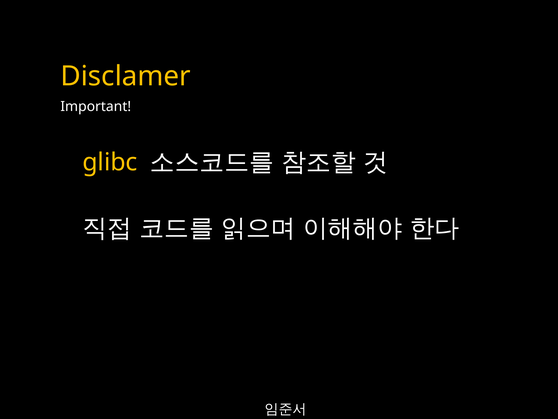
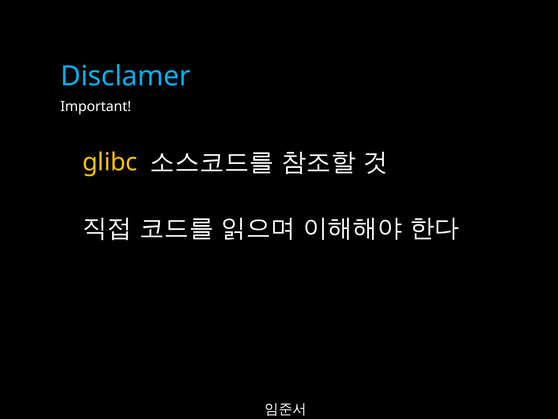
Disclamer colour: yellow -> light blue (126, 76)
